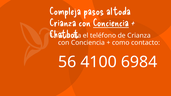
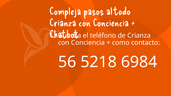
toda: toda -> todo (123, 11)
Conciencia underline: present -> none (111, 23)
4100: 4100 -> 5218 (99, 62)
